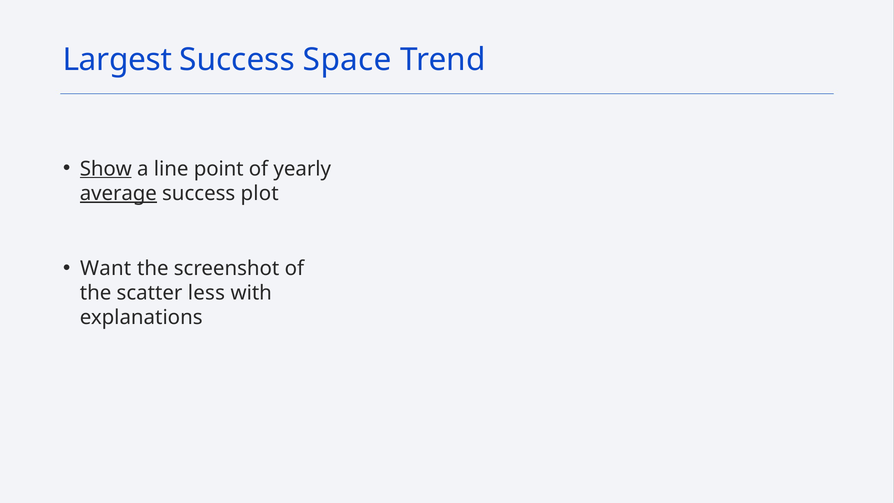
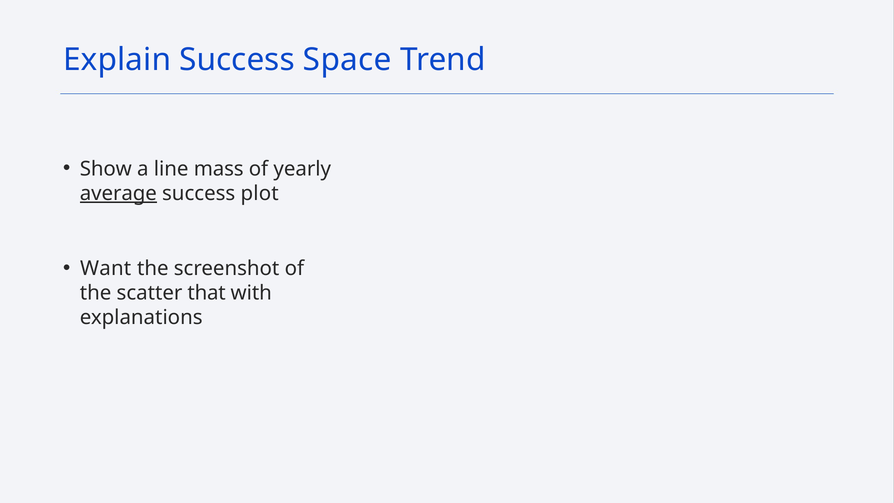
Largest: Largest -> Explain (117, 60)
Show underline: present -> none (106, 169)
point: point -> mass (219, 169)
less: less -> that (207, 293)
